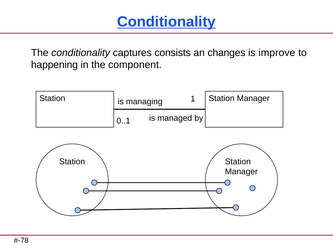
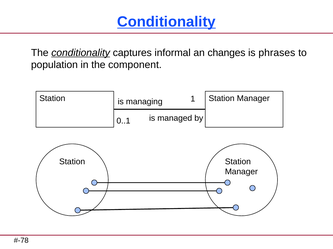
conditionality underline: none -> present (81, 53)
consists: consists -> informal (173, 53)
improve: improve -> phrases (277, 53)
happening: happening -> population (54, 65)
